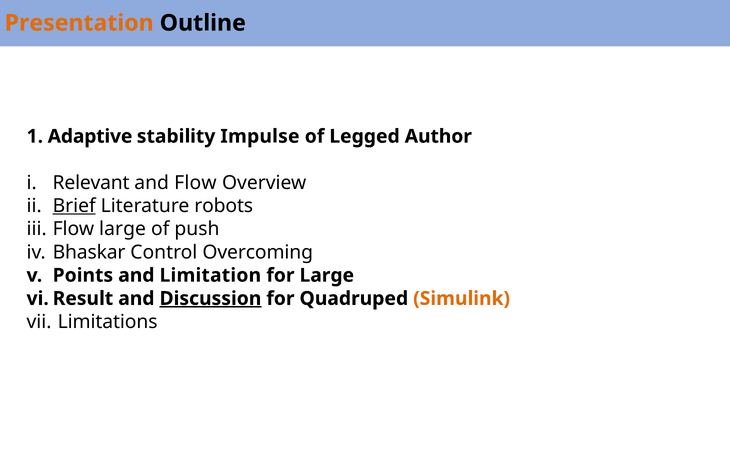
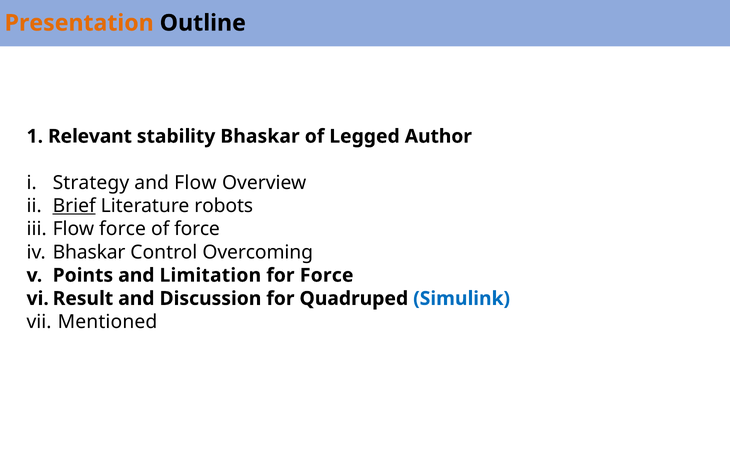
Adaptive: Adaptive -> Relevant (90, 136)
stability Impulse: Impulse -> Bhaskar (260, 136)
Relevant: Relevant -> Strategy (91, 183)
Flow large: large -> force (123, 229)
of push: push -> force (197, 229)
for Large: Large -> Force (327, 275)
Discussion underline: present -> none (210, 299)
Simulink colour: orange -> blue (462, 299)
Limitations: Limitations -> Mentioned (107, 322)
